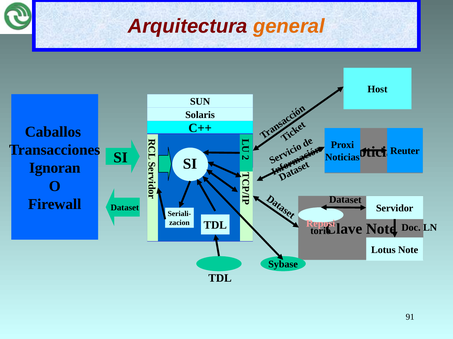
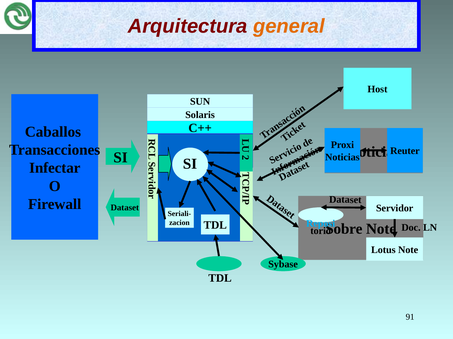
Ignoran: Ignoran -> Infectar (55, 168)
Reposi colour: pink -> light blue (321, 224)
Clave: Clave -> Sobre (344, 229)
